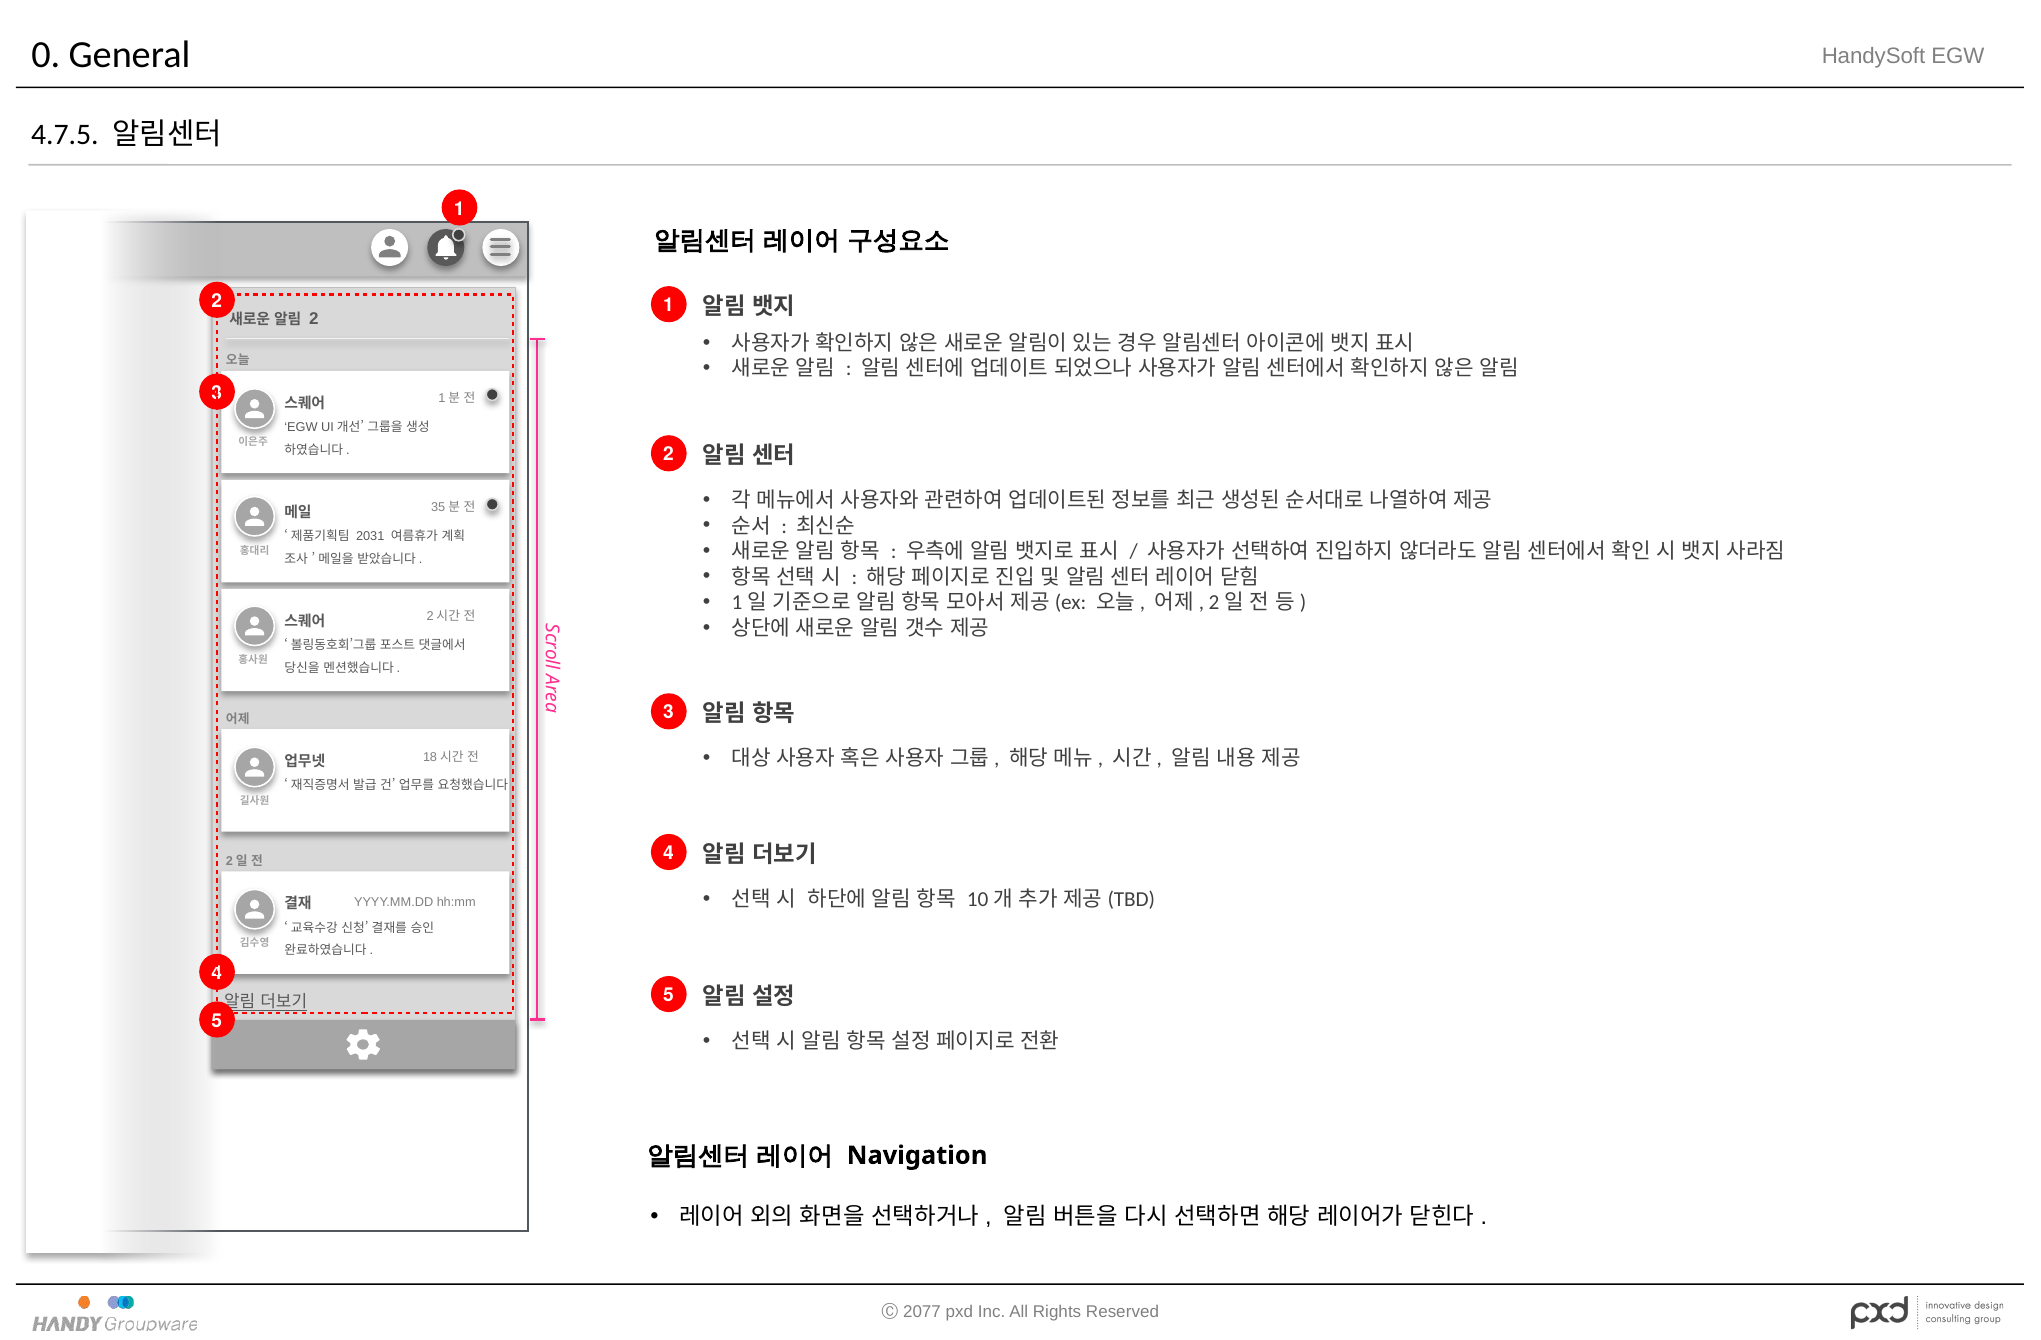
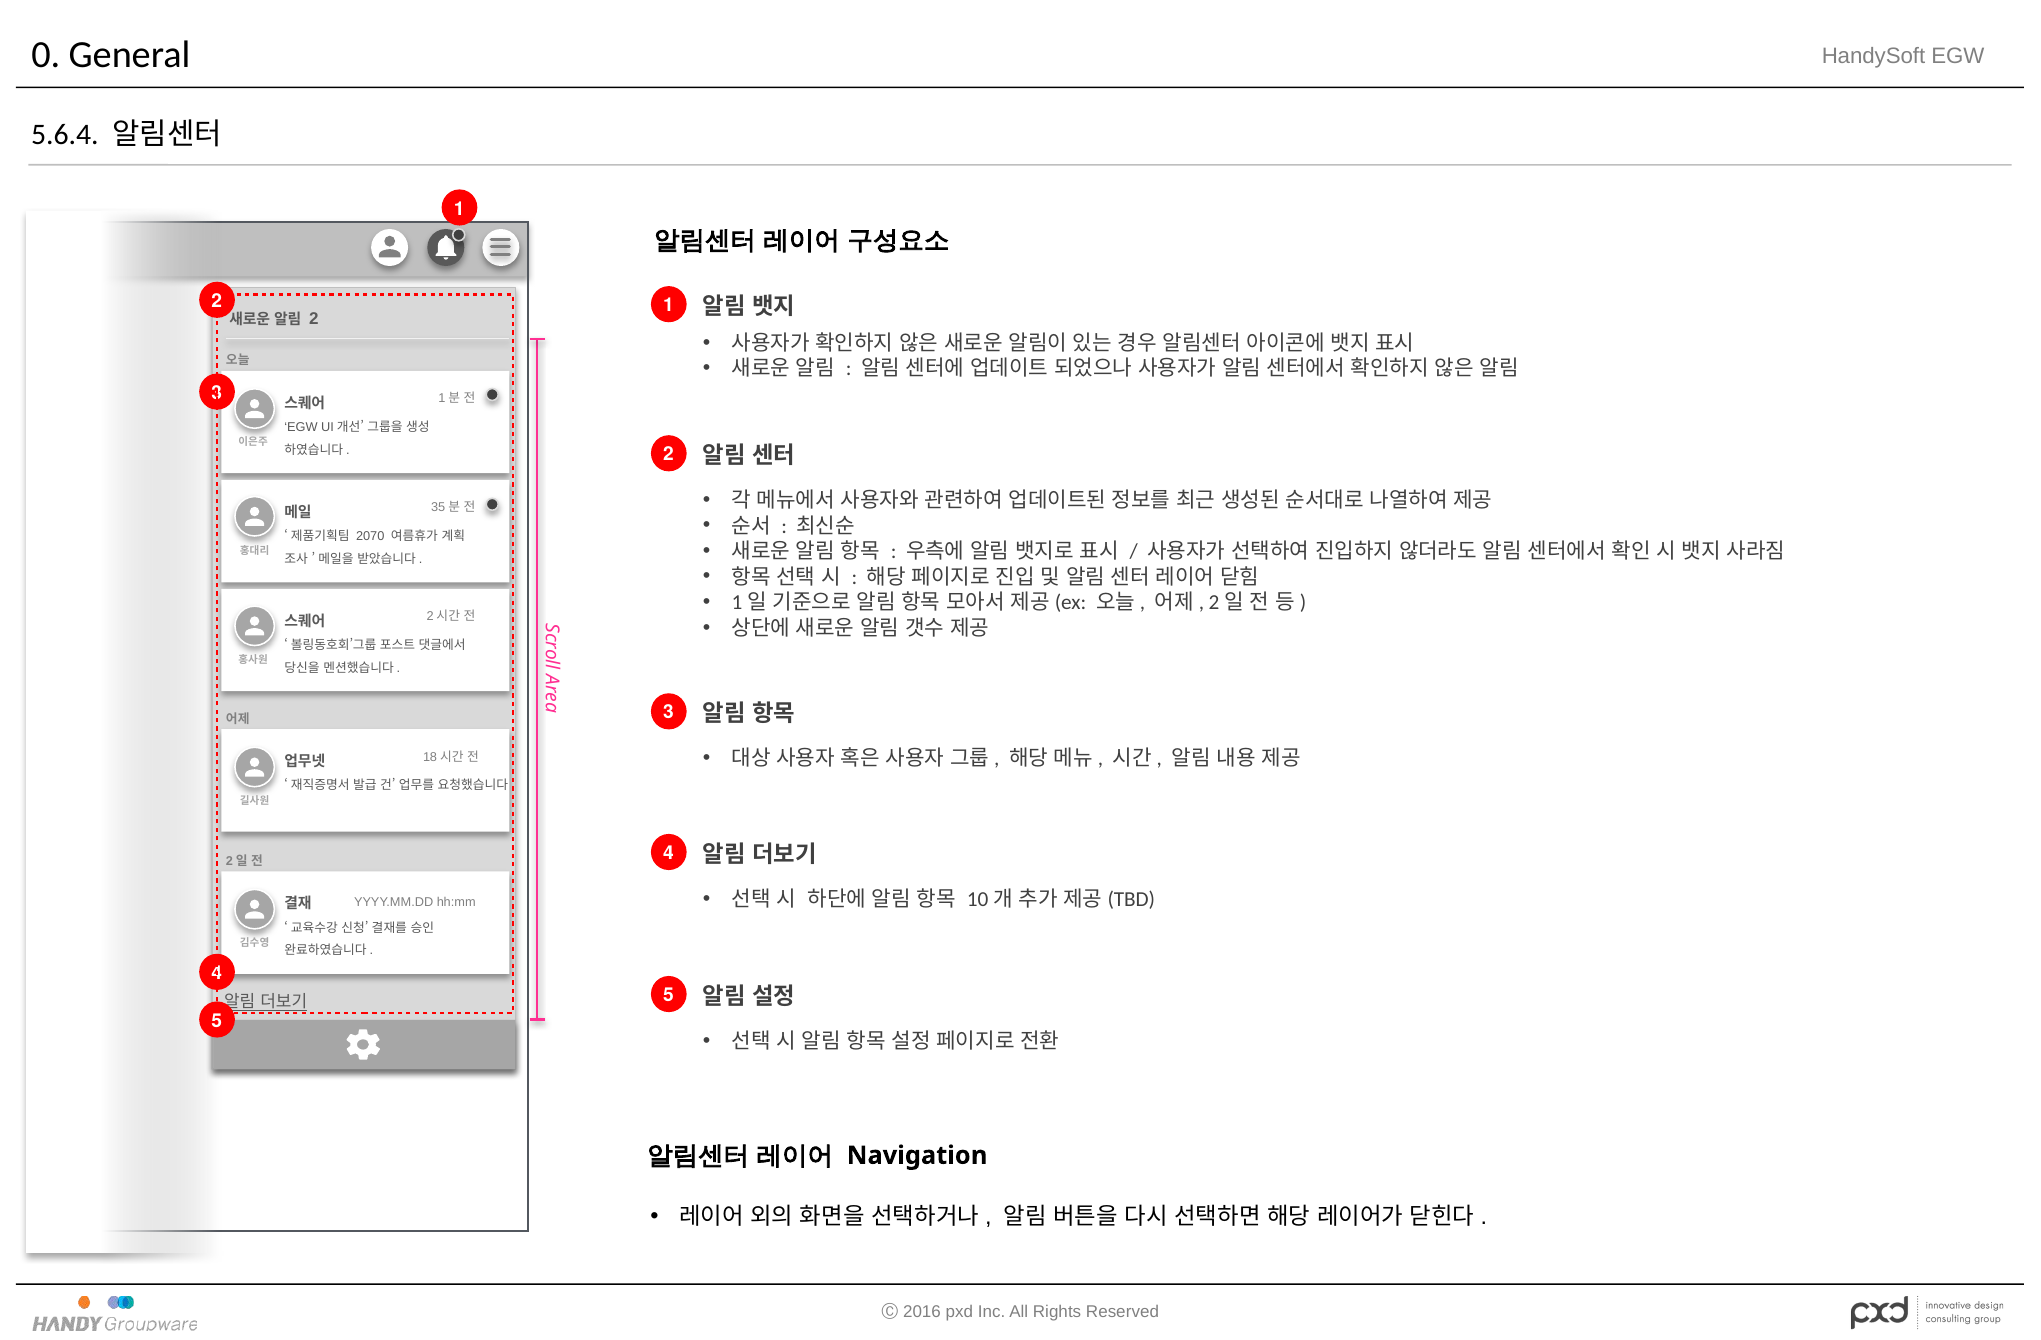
4.7.5: 4.7.5 -> 5.6.4 (65, 135)
2031: 2031 -> 2070 (370, 536)
2077: 2077 -> 2016 (922, 1311)
